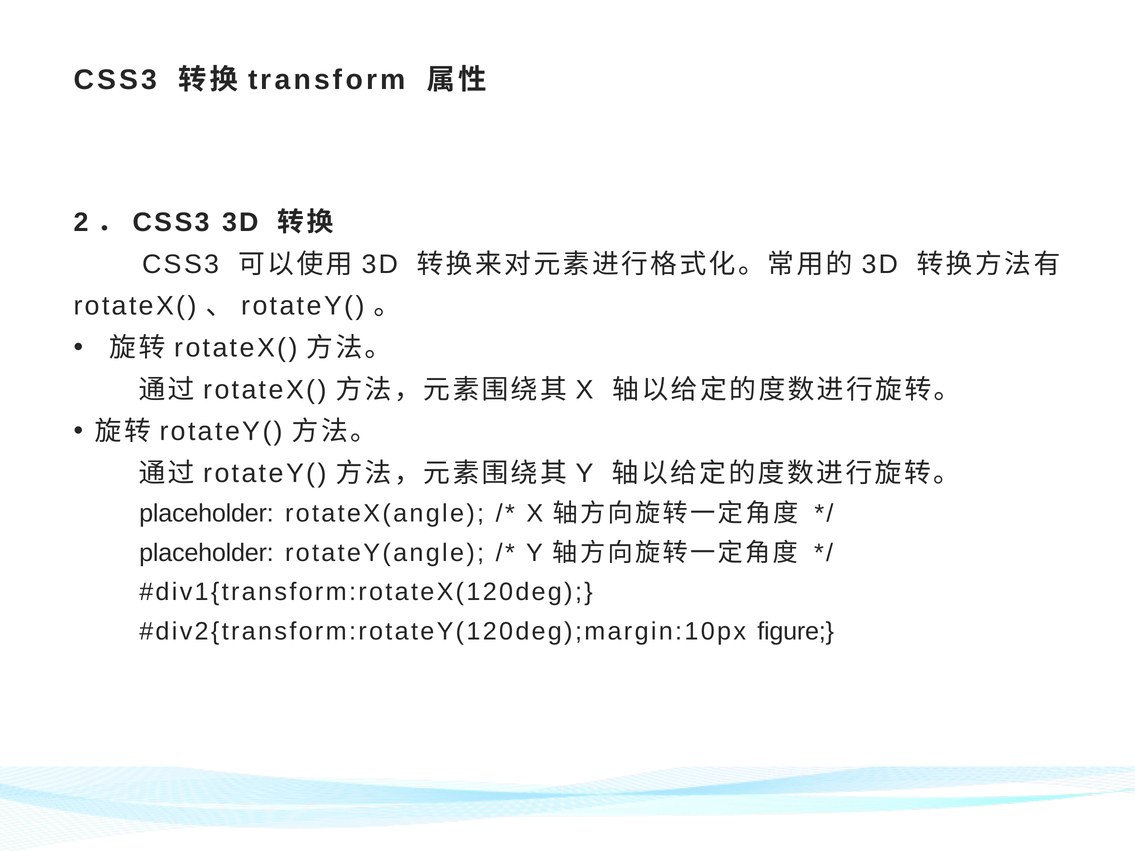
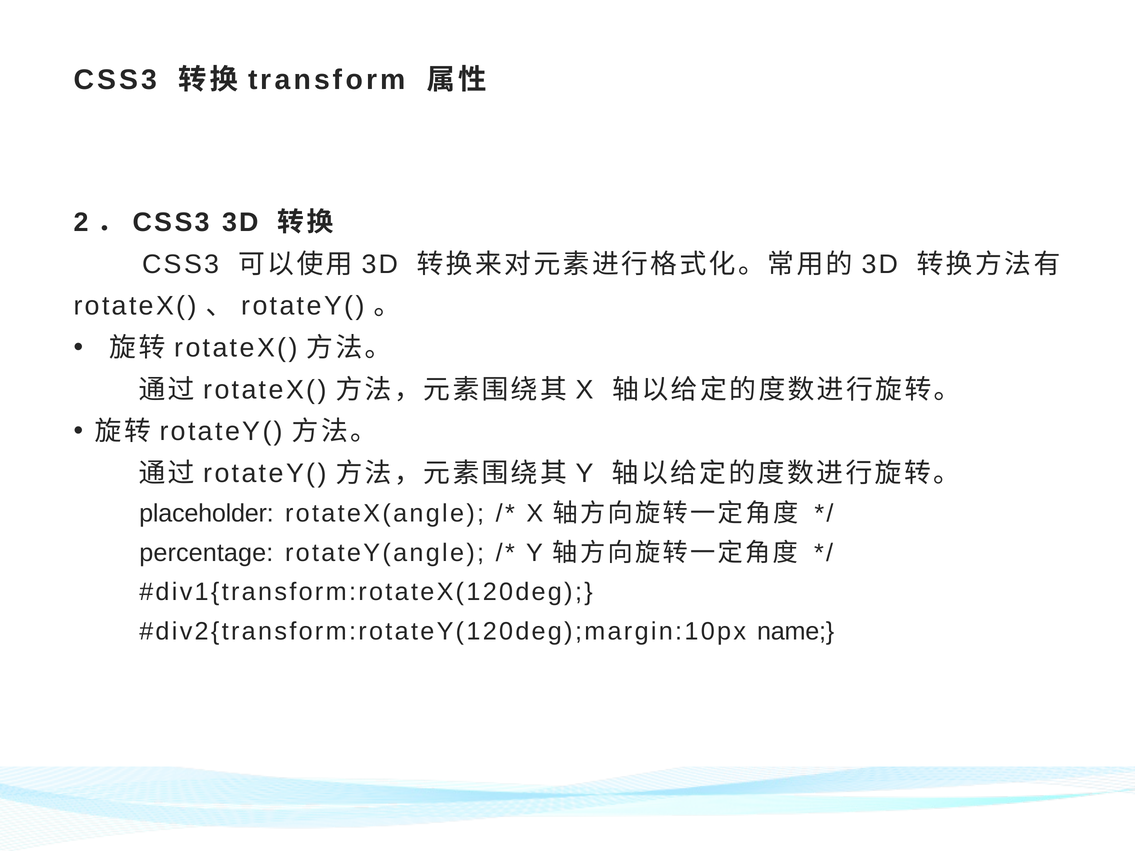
placeholder: placeholder -> percentage (206, 553)
figure: figure -> name (796, 632)
